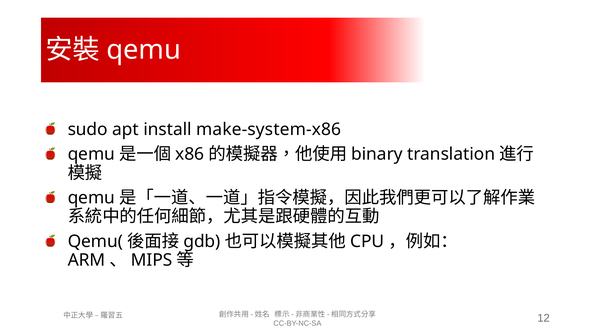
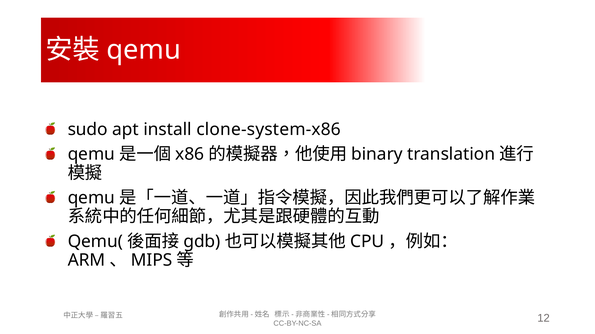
make-system-x86: make-system-x86 -> clone-system-x86 (269, 130)
